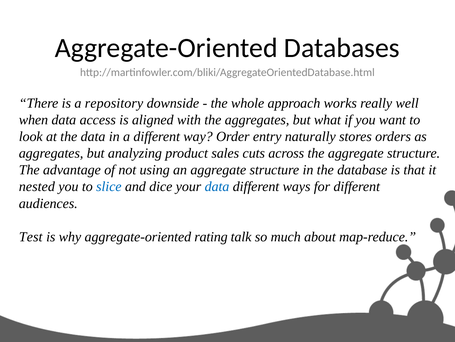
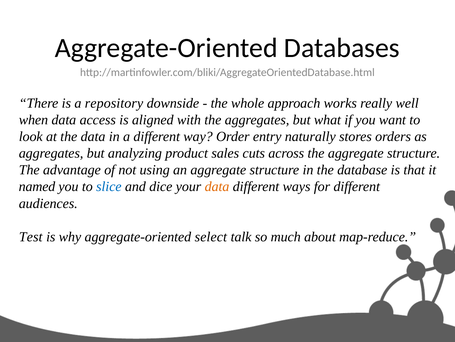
nested: nested -> named (37, 186)
data colour: blue -> orange (217, 186)
rating: rating -> select (211, 236)
